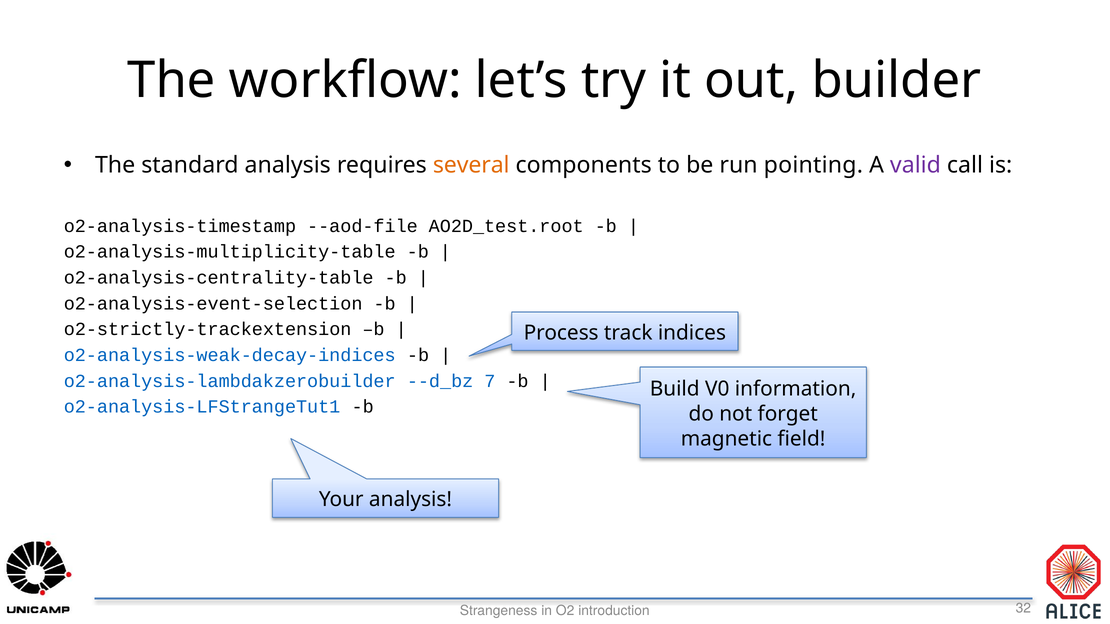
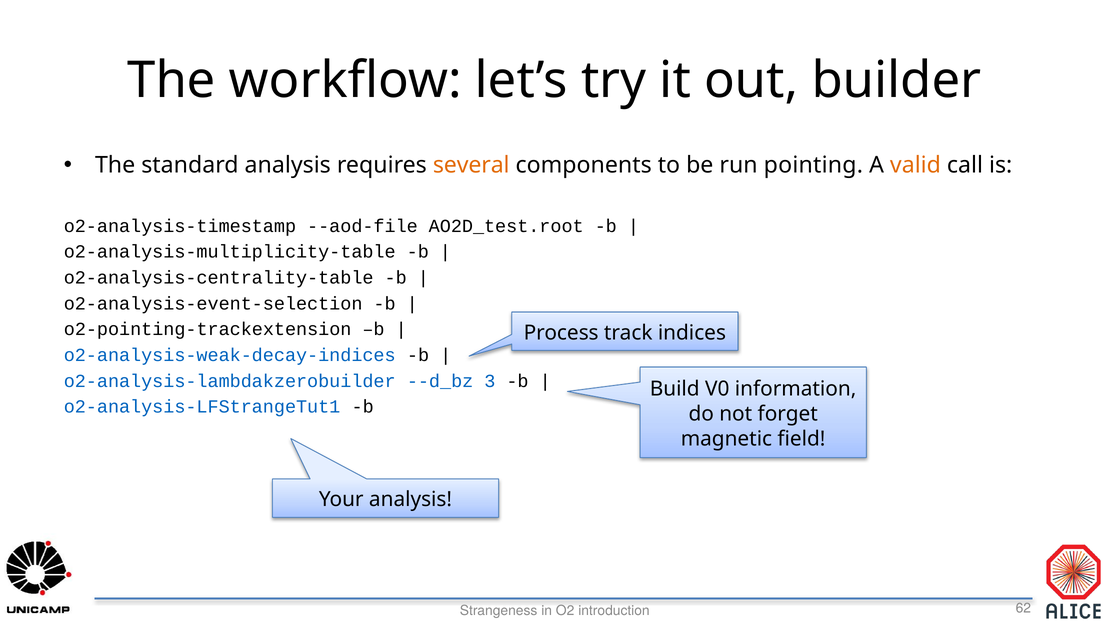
valid colour: purple -> orange (915, 165)
o2-strictly-trackextension: o2-strictly-trackextension -> o2-pointing-trackextension (208, 330)
7: 7 -> 3 (490, 381)
32: 32 -> 62 (1023, 609)
